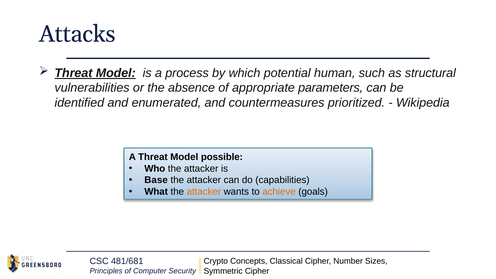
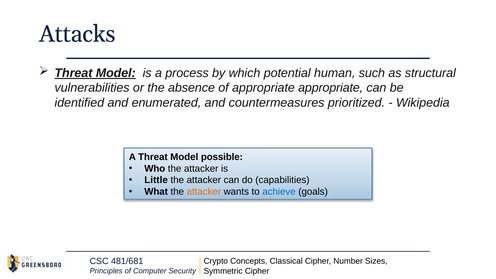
appropriate parameters: parameters -> appropriate (331, 88)
Base: Base -> Little (156, 180)
achieve colour: orange -> blue (279, 192)
